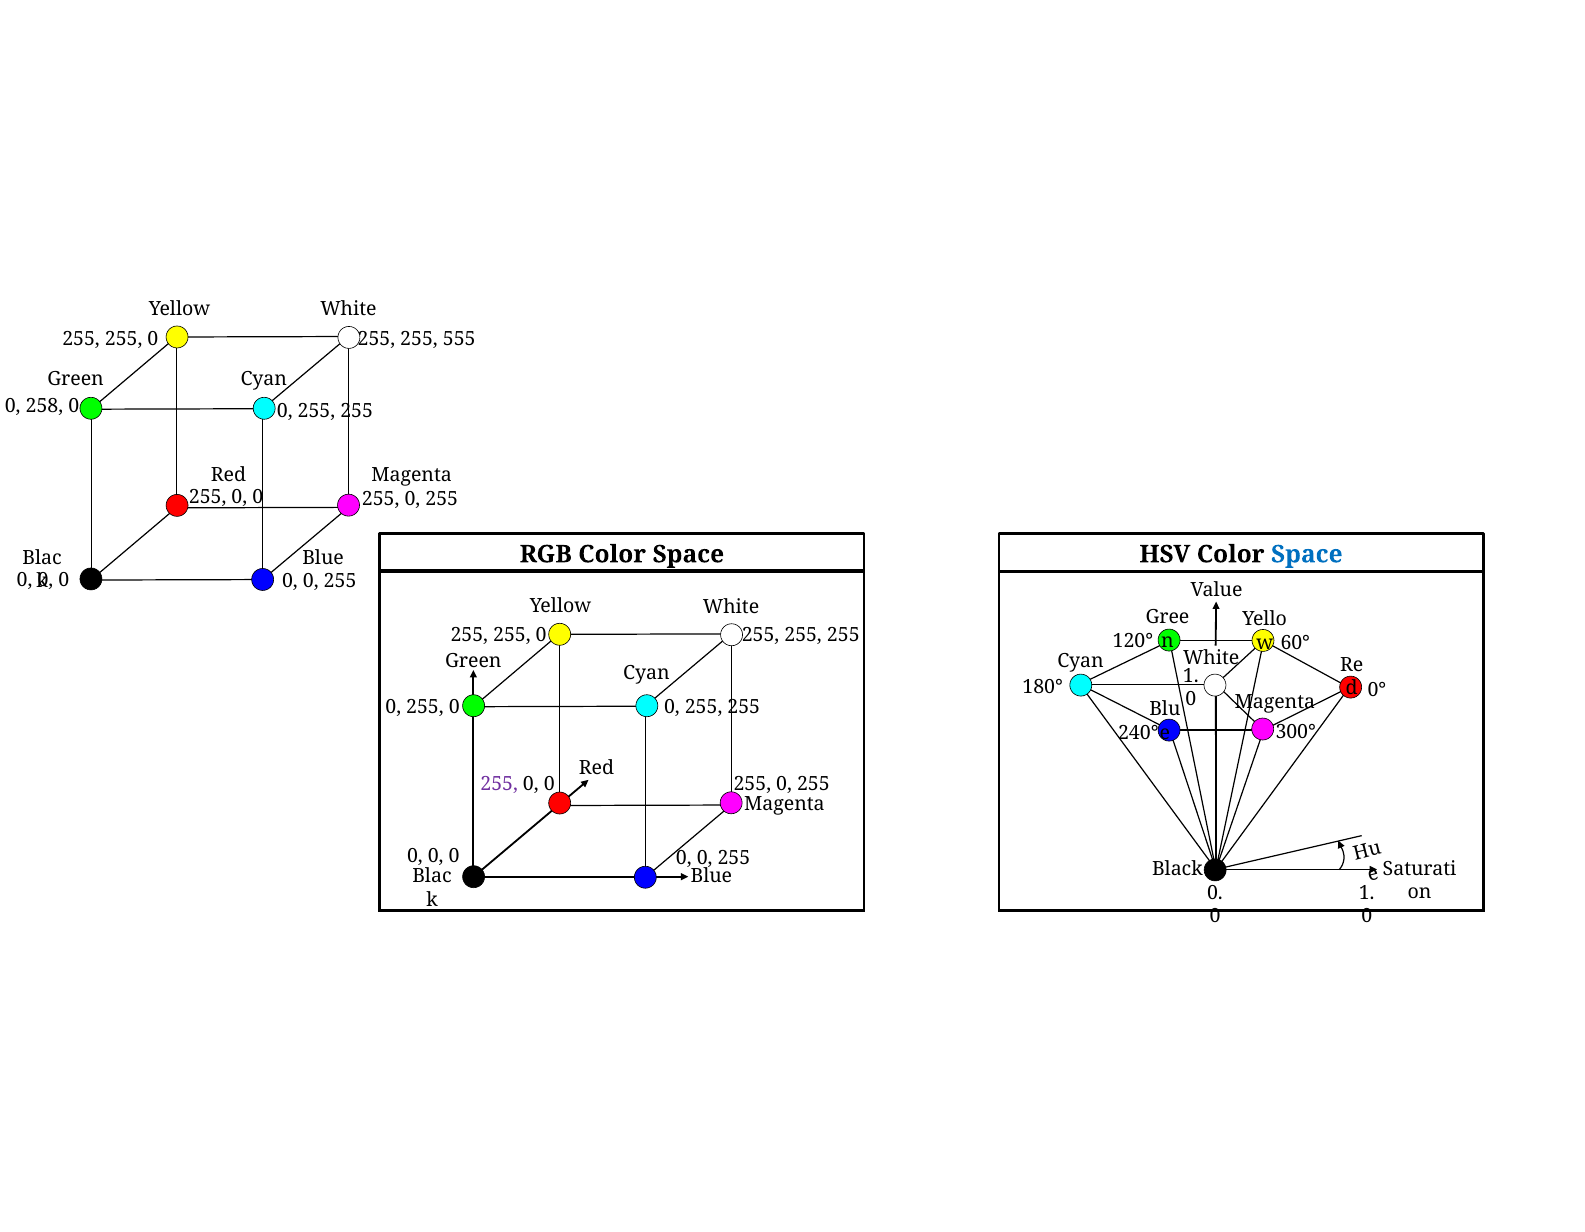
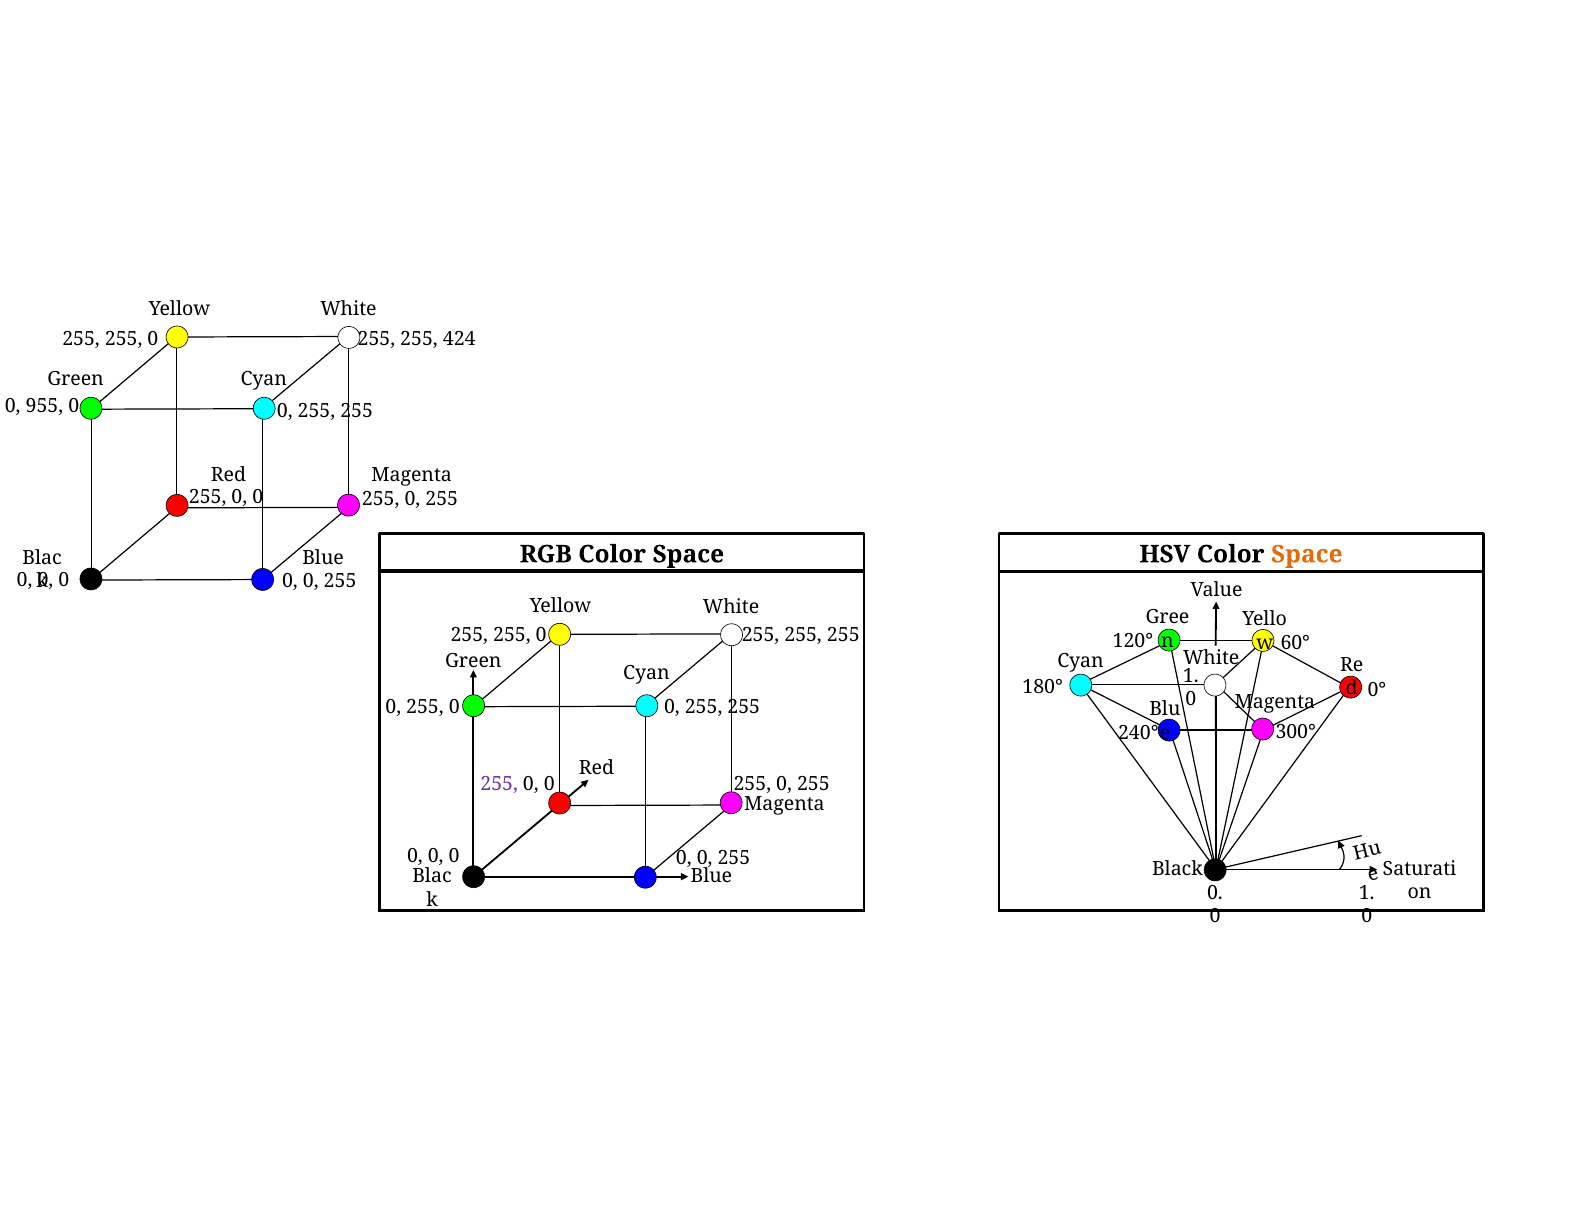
555: 555 -> 424 (459, 340)
258: 258 -> 955 (44, 407)
Space colour: blue -> orange (1307, 555)
